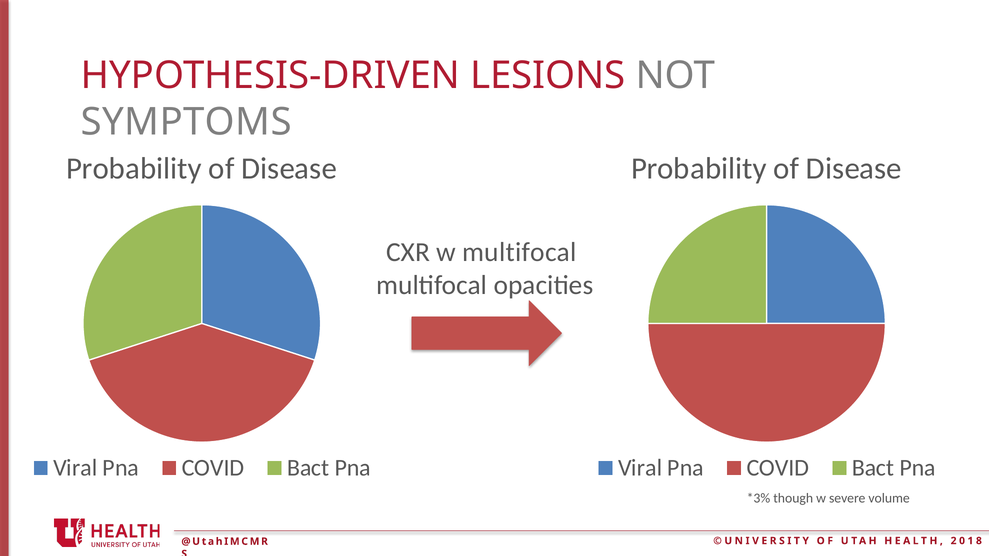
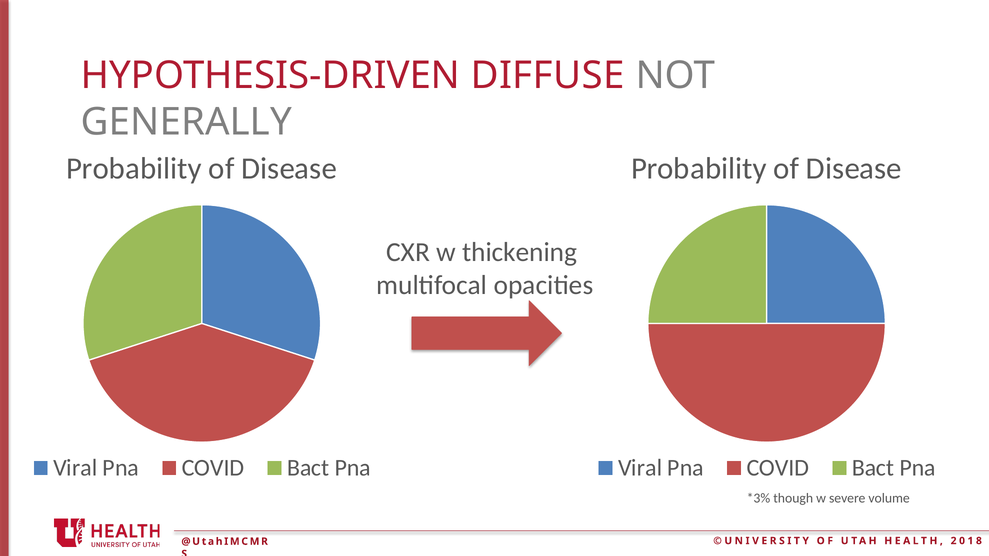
LESIONS: LESIONS -> DIFFUSE (548, 76)
SYMPTOMS: SYMPTOMS -> GENERALLY (186, 122)
w multifocal: multifocal -> thickening (520, 252)
